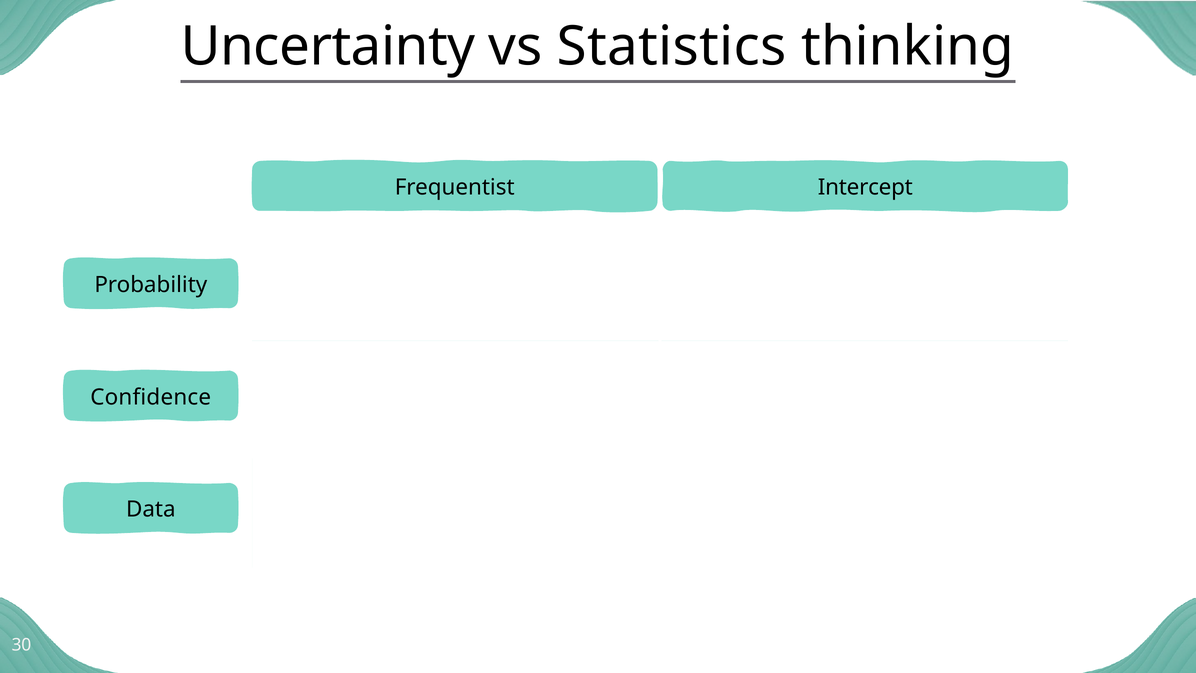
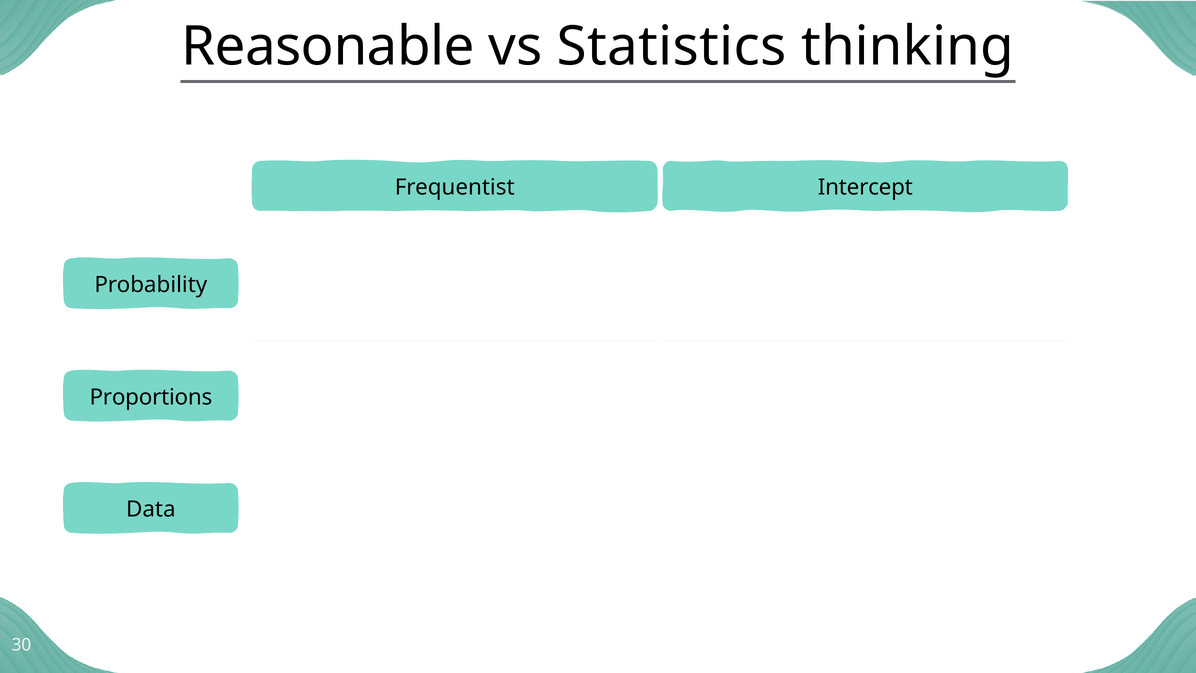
Uncertainty: Uncertainty -> Reasonable (328, 47)
Confidence: Confidence -> Proportions (151, 397)
